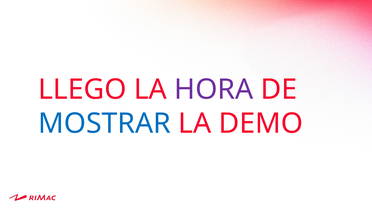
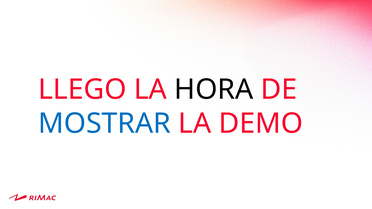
HORA colour: purple -> black (214, 90)
